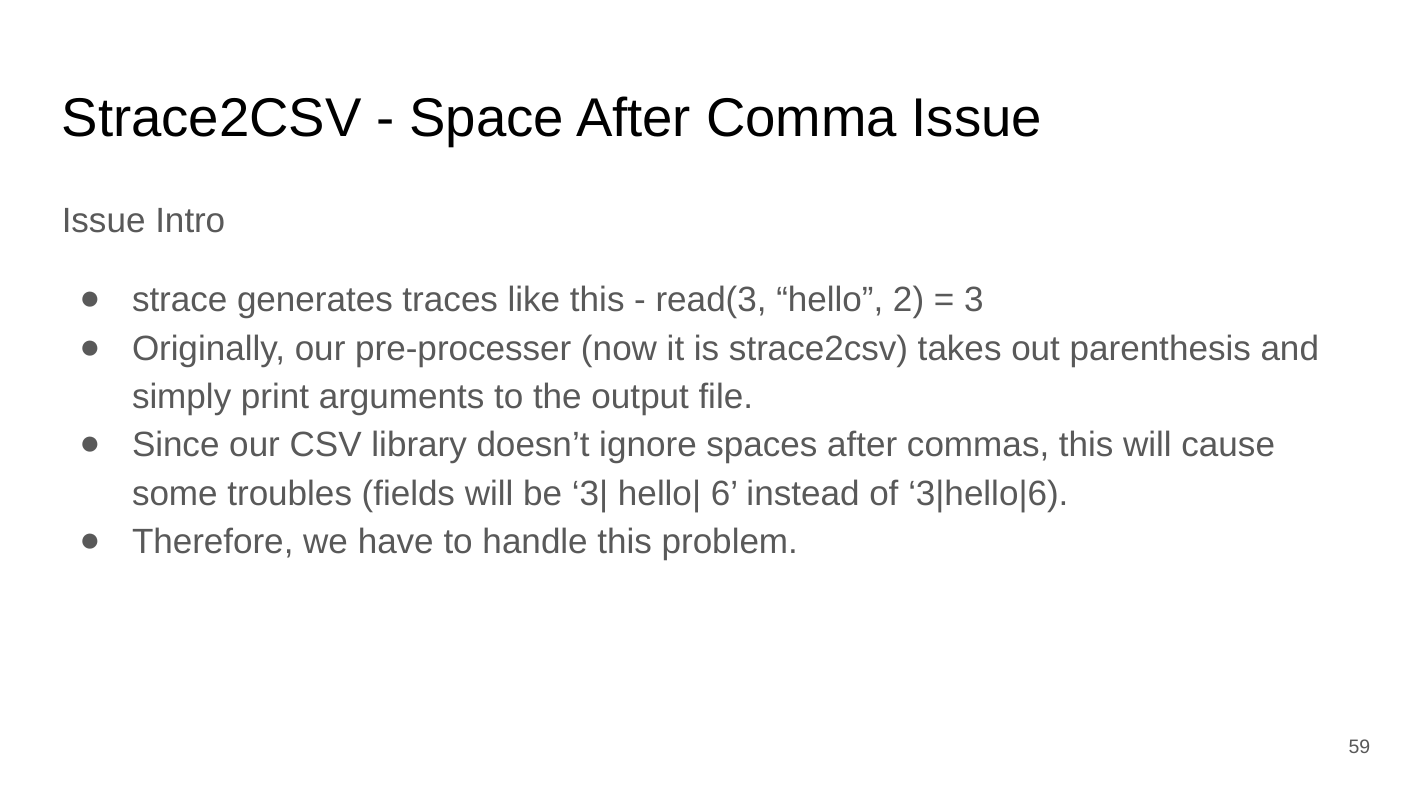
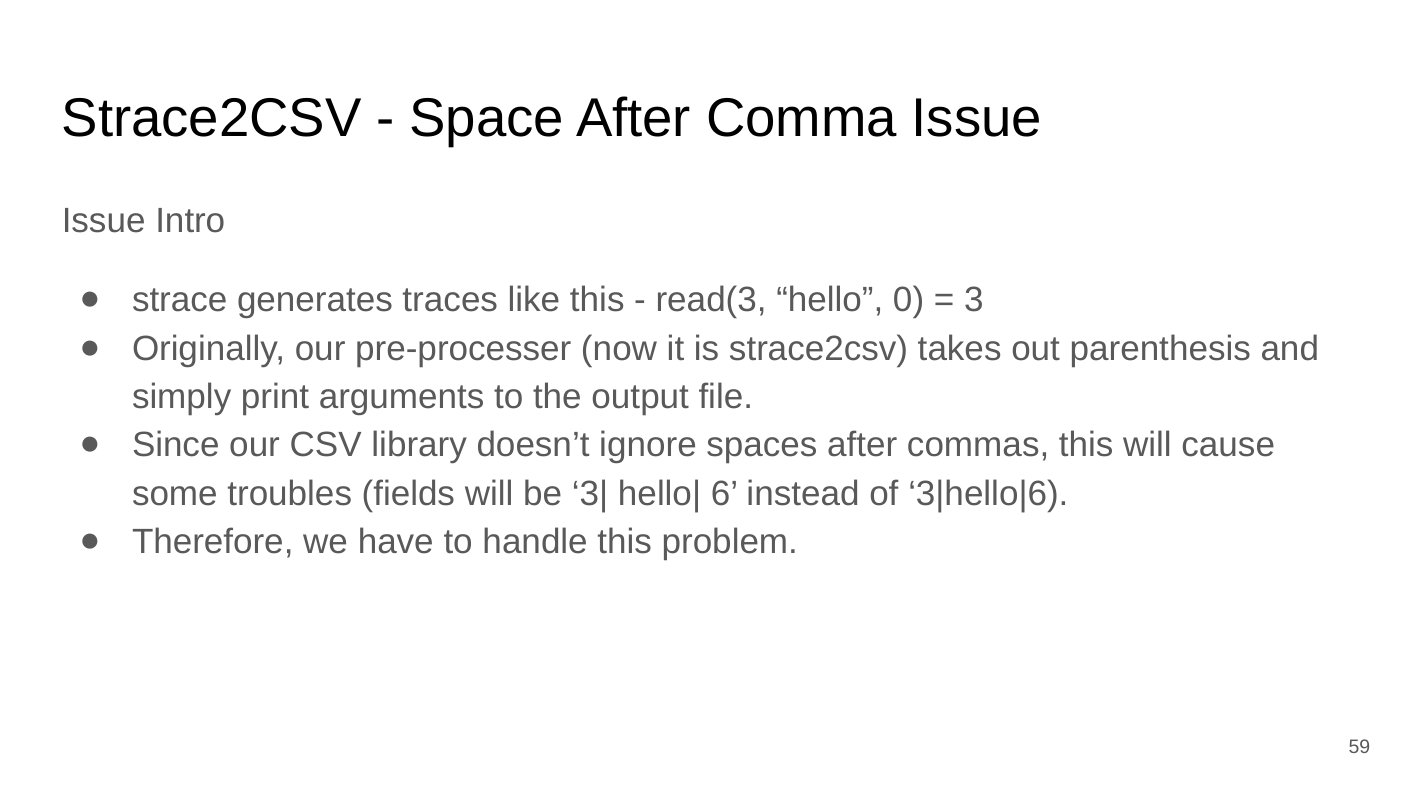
2: 2 -> 0 (909, 300)
